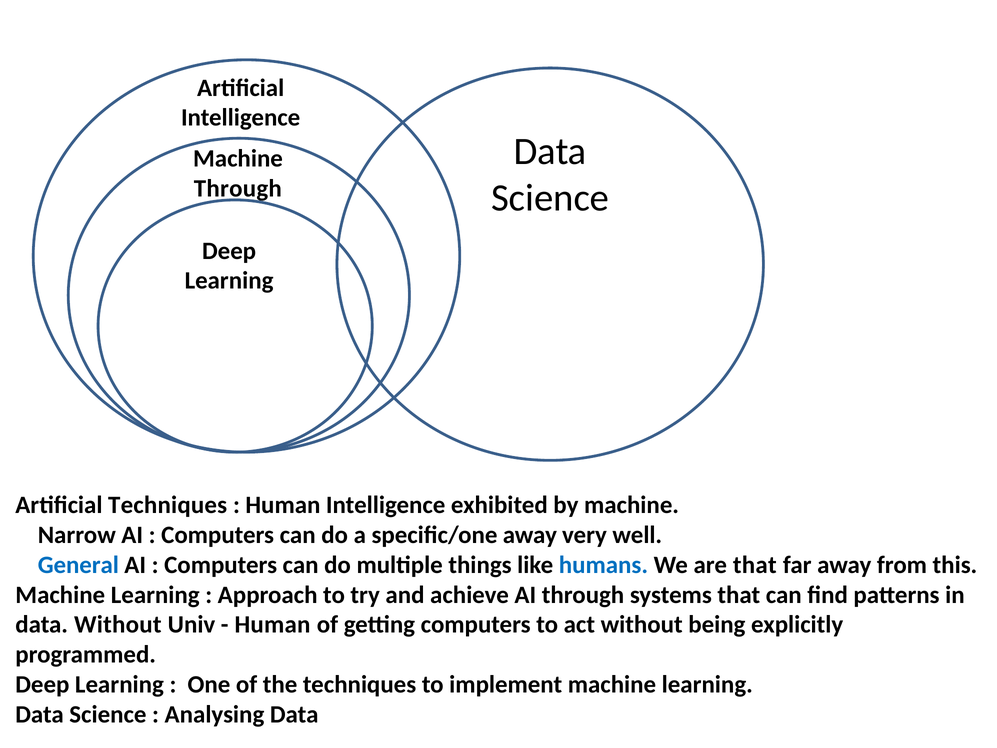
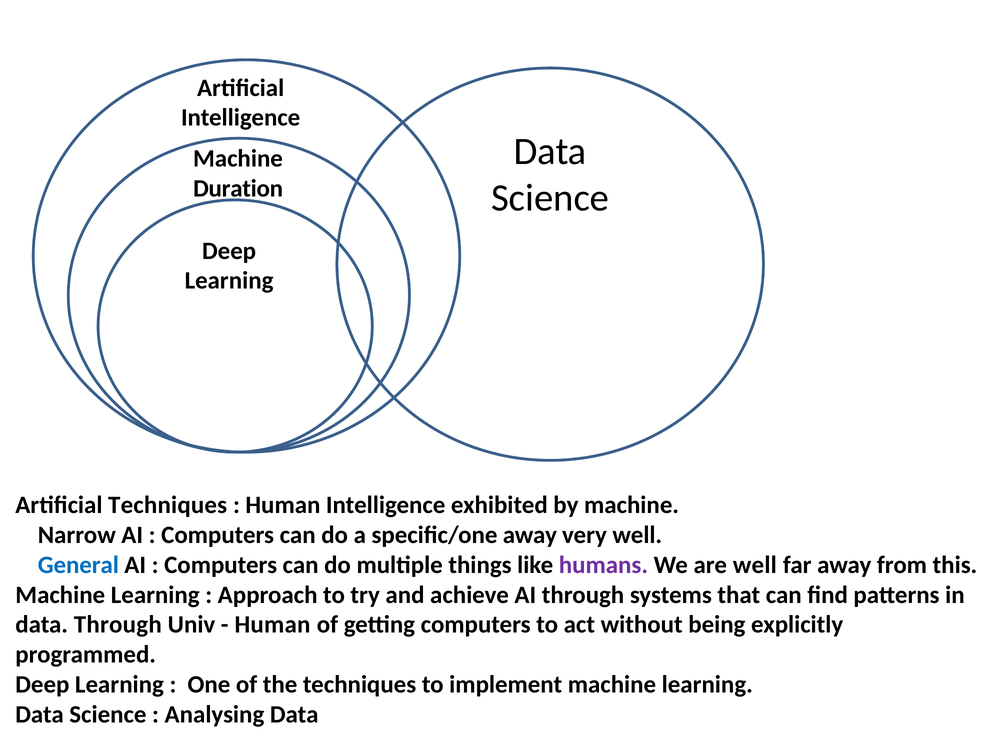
Through: Through -> Duration (238, 188)
humans colour: blue -> purple (603, 565)
are that: that -> well (755, 565)
data Without: Without -> Through (118, 625)
